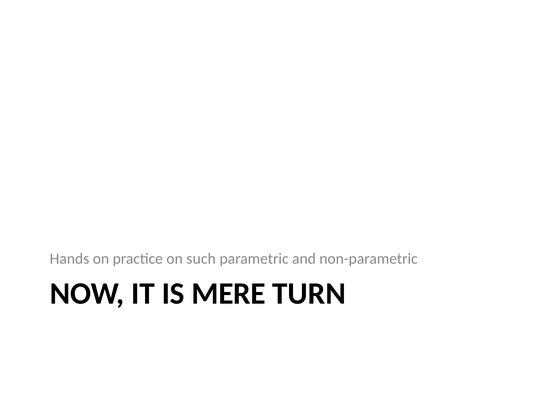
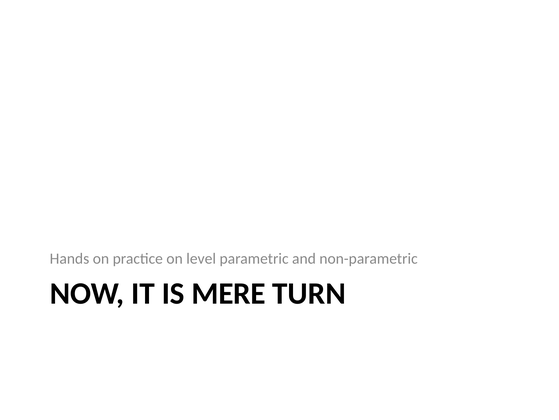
such: such -> level (201, 258)
